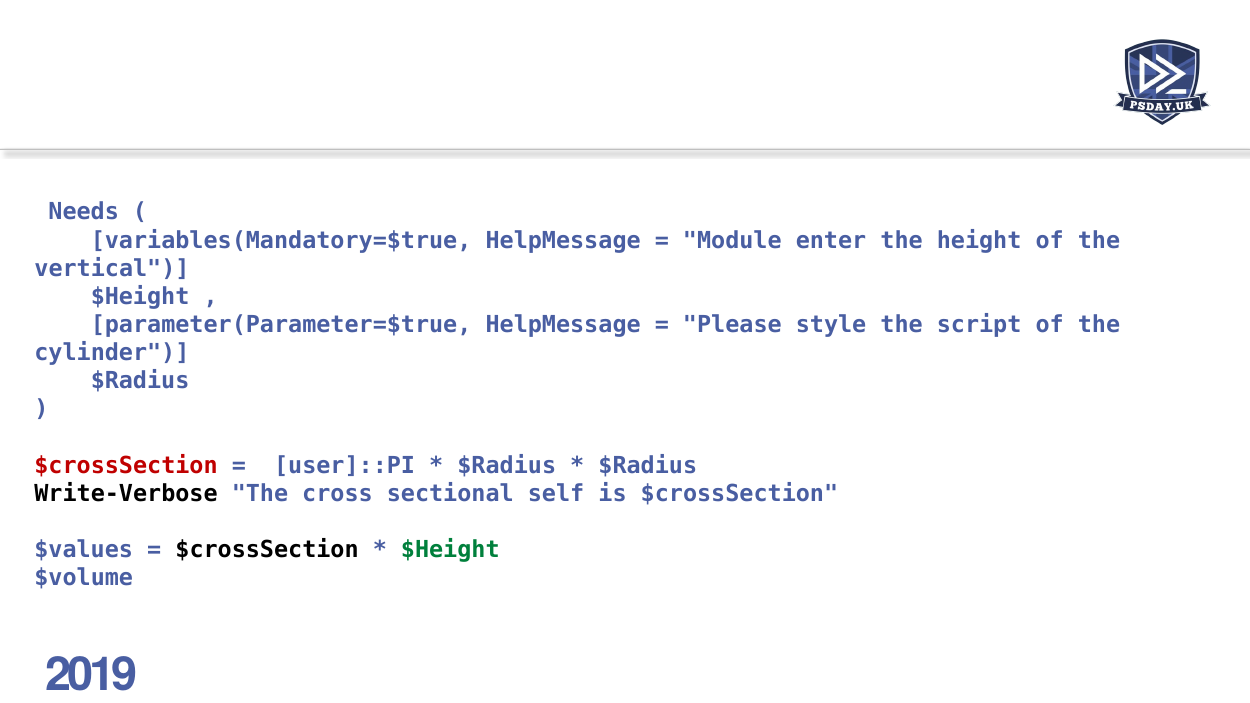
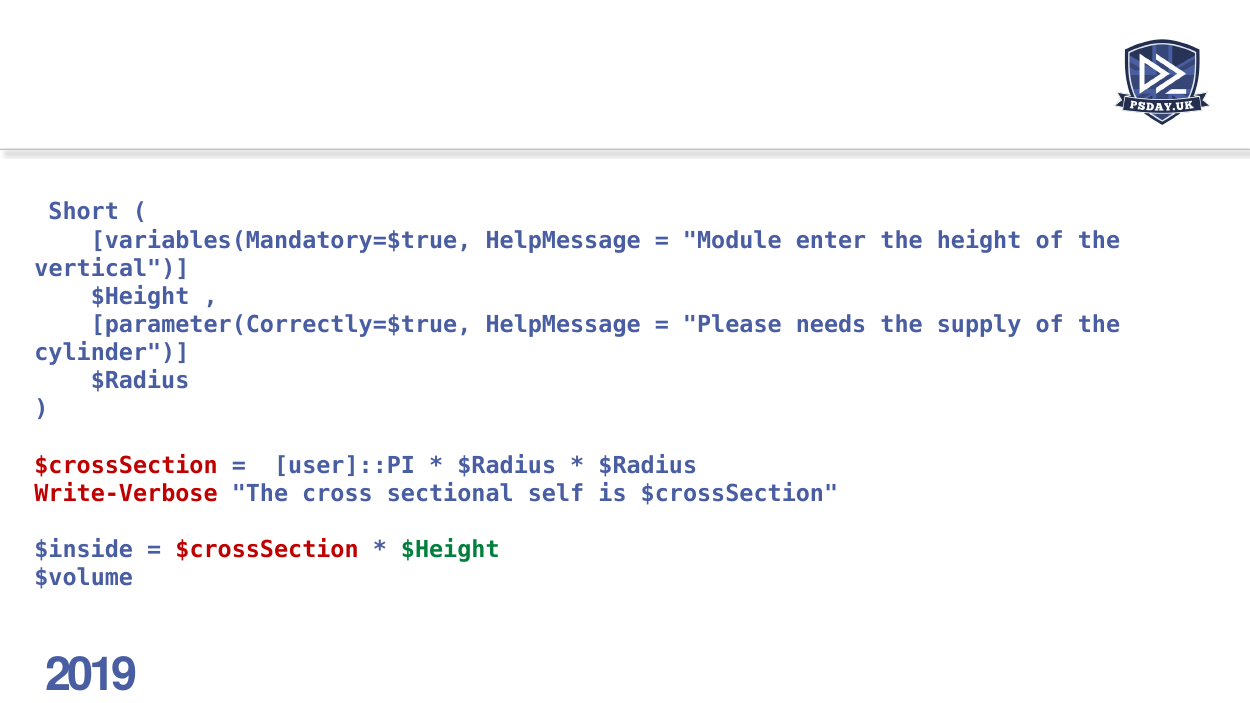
Needs: Needs -> Short (84, 212)
parameter(Parameter=$true: parameter(Parameter=$true -> parameter(Correctly=$true (281, 325)
style: style -> needs (831, 325)
script: script -> supply (979, 325)
Write-Verbose colour: black -> red (126, 493)
$values: $values -> $inside (84, 550)
$crossSection colour: black -> red (267, 550)
